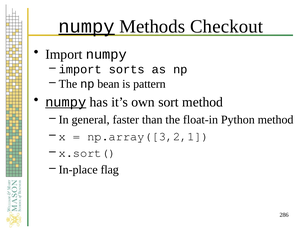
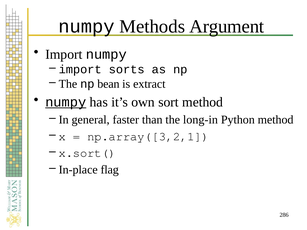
numpy underline: present -> none (87, 26)
Checkout: Checkout -> Argument (227, 26)
pattern: pattern -> extract (149, 84)
float-in: float-in -> long-in (200, 120)
